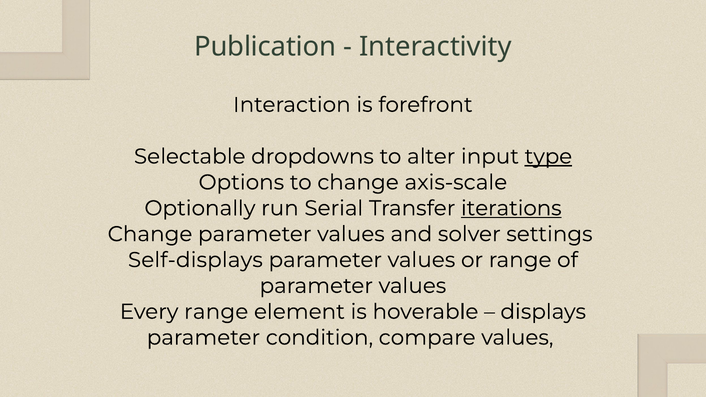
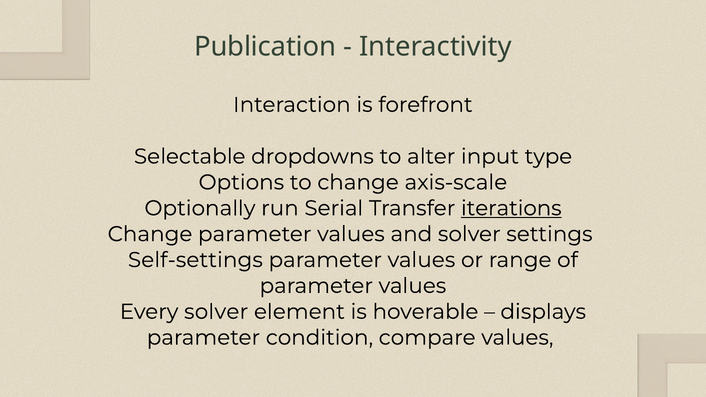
type underline: present -> none (548, 157)
Self-displays: Self-displays -> Self-settings (195, 260)
Every range: range -> solver (216, 312)
